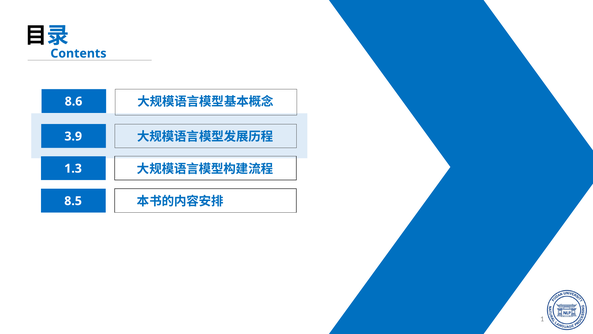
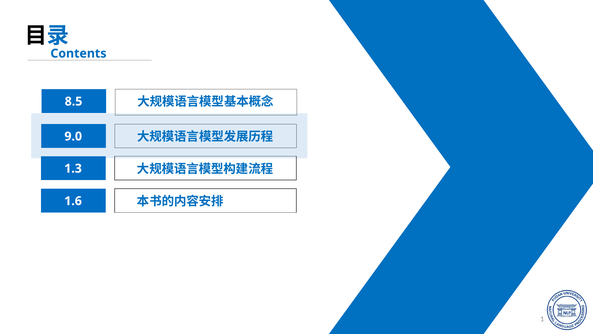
8.6: 8.6 -> 8.5 (74, 101)
3.9: 3.9 -> 9.0 (73, 136)
8.5: 8.5 -> 1.6 (73, 201)
